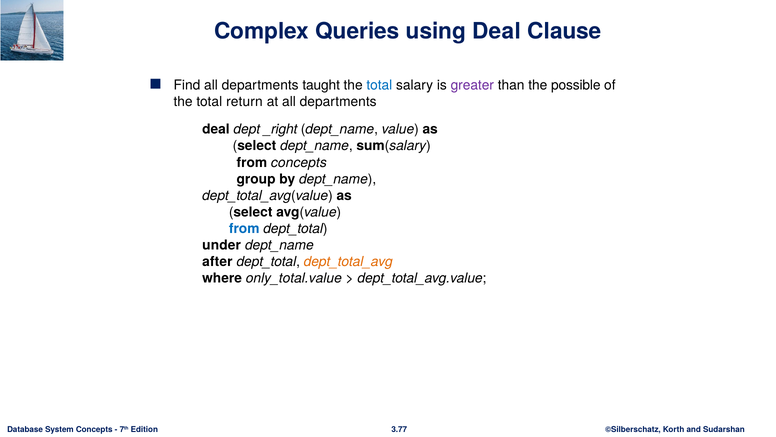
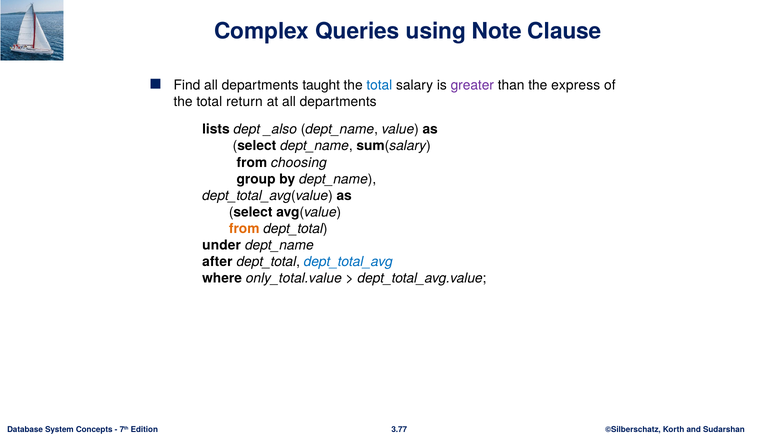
using Deal: Deal -> Note (497, 31)
possible: possible -> express (576, 85)
deal: deal -> lists (216, 129)
_right: _right -> _also (280, 129)
from concepts: concepts -> choosing (299, 162)
from colour: blue -> orange (244, 228)
dept_total_avg colour: orange -> blue (348, 261)
